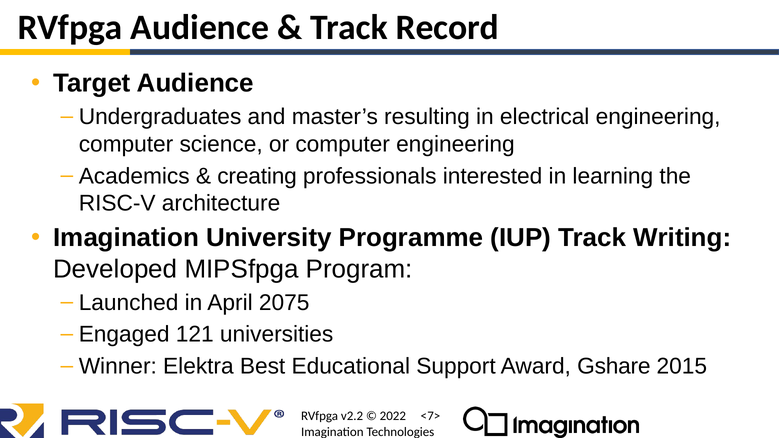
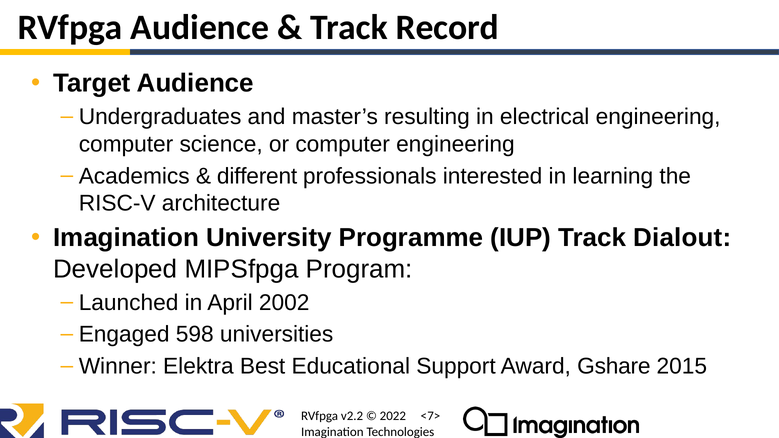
creating: creating -> different (257, 176)
Writing: Writing -> Dialout (682, 238)
2075: 2075 -> 2002 (284, 303)
121: 121 -> 598 (195, 335)
